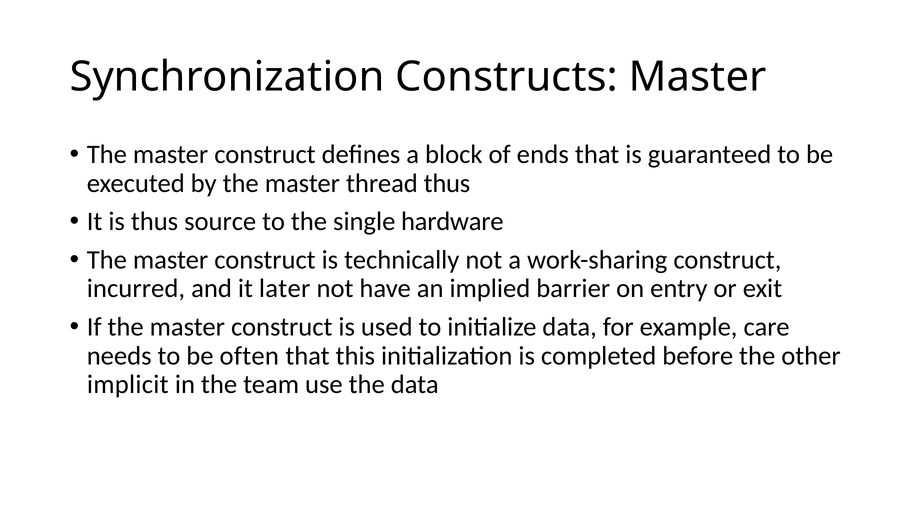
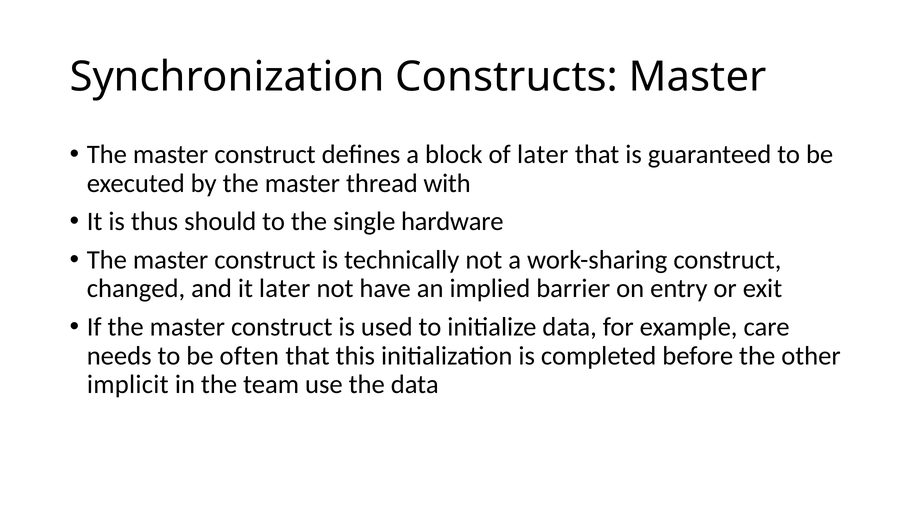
of ends: ends -> later (543, 155)
thread thus: thus -> with (447, 183)
source: source -> should (220, 222)
incurred: incurred -> changed (136, 289)
